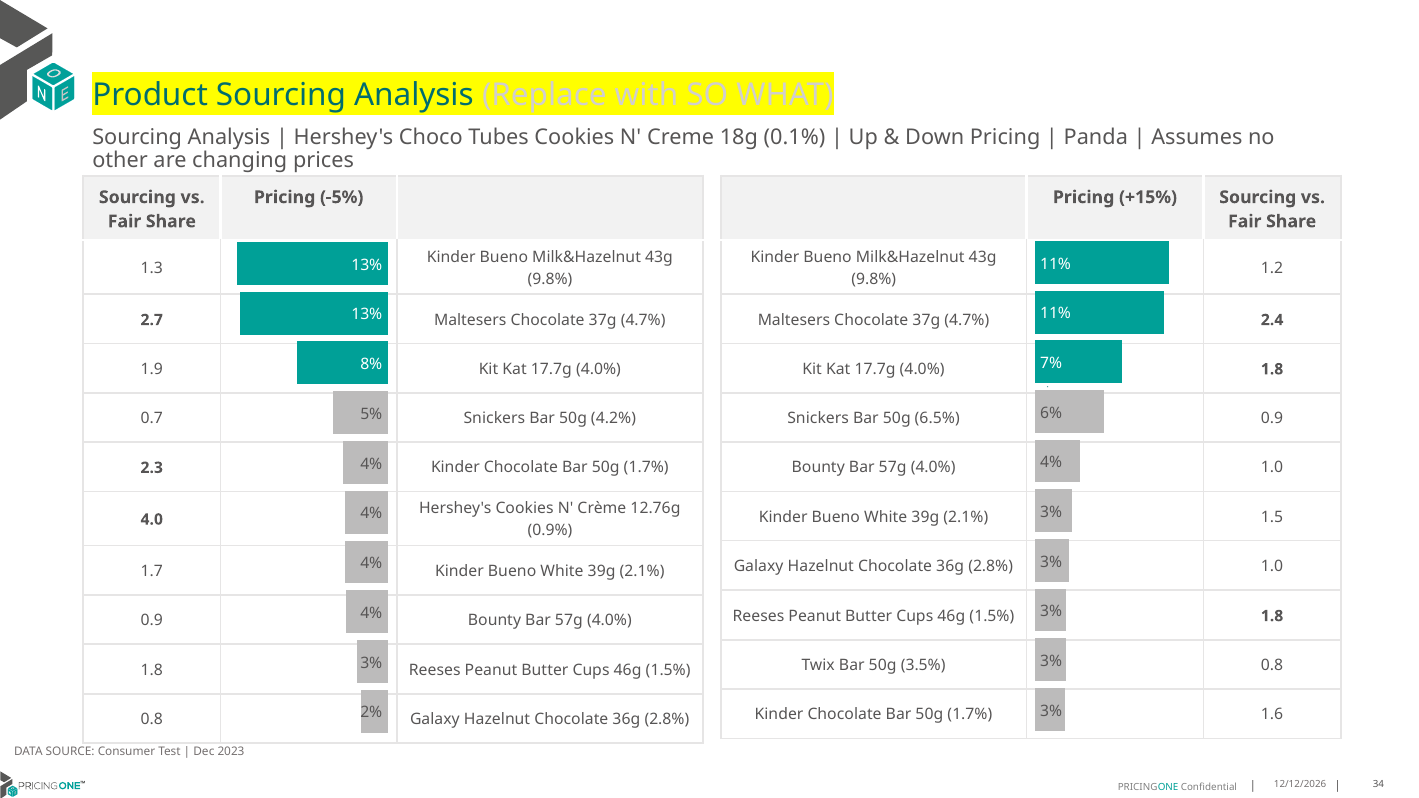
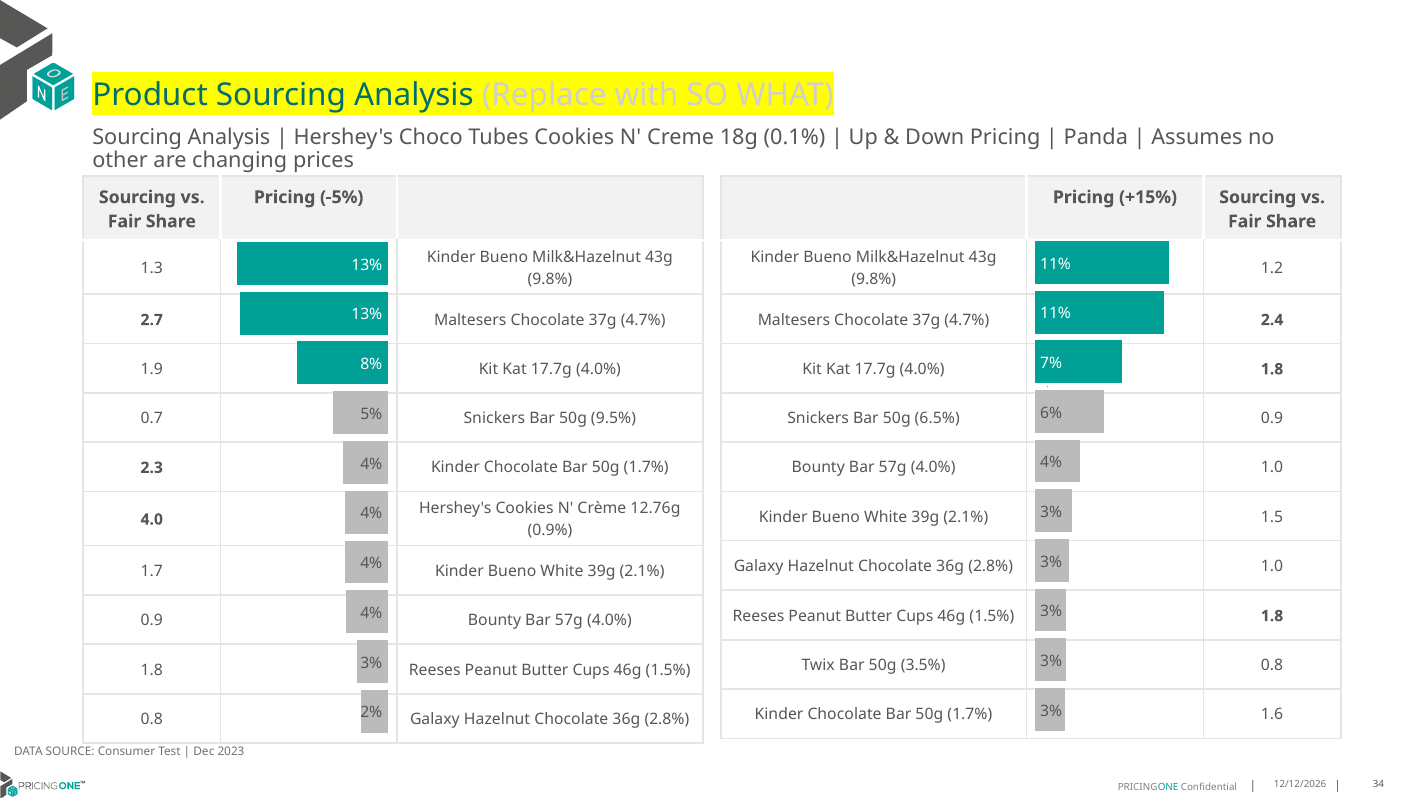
4.2%: 4.2% -> 9.5% (614, 419)
